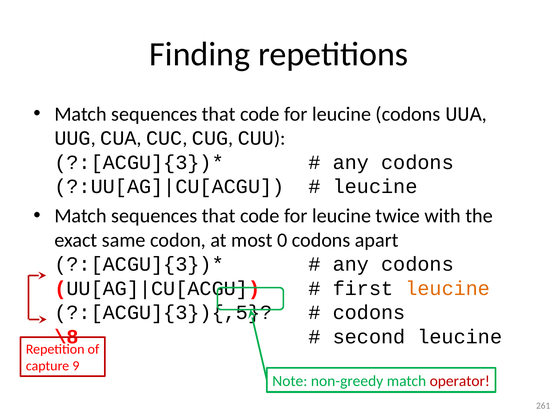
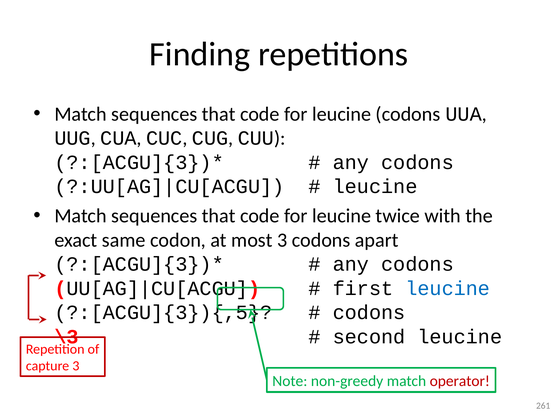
most 0: 0 -> 3 (282, 240)
leucine colour: orange -> blue (448, 288)
\8: \8 -> \3 (67, 336)
capture 9: 9 -> 3 (76, 366)
